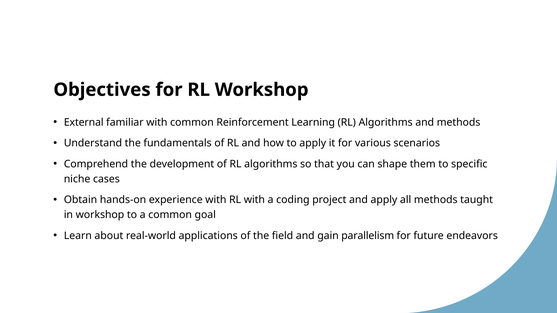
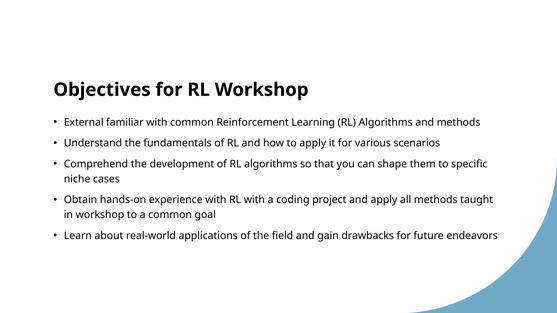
parallelism: parallelism -> drawbacks (368, 236)
